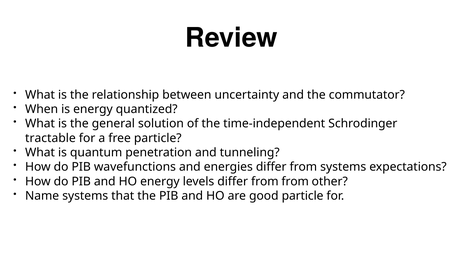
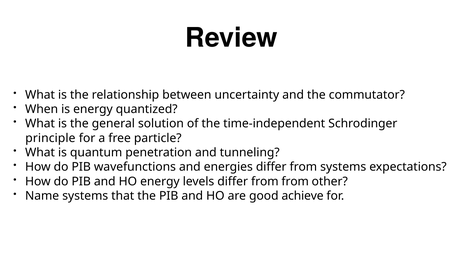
tractable: tractable -> principle (50, 138)
good particle: particle -> achieve (303, 196)
